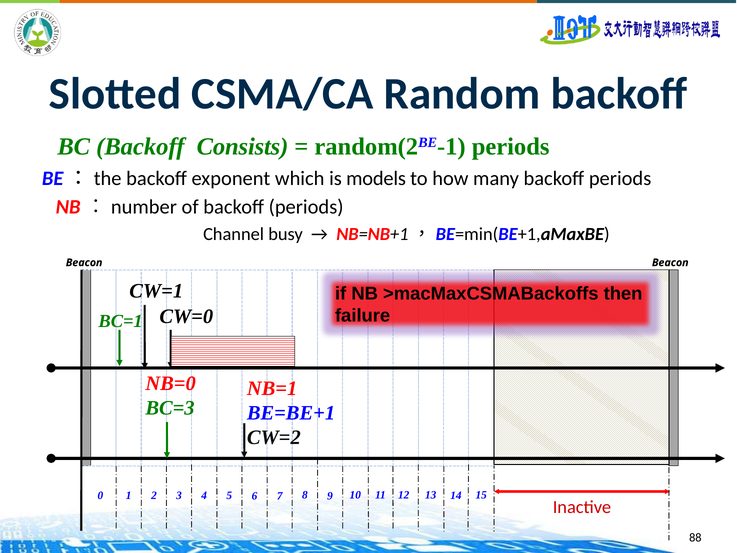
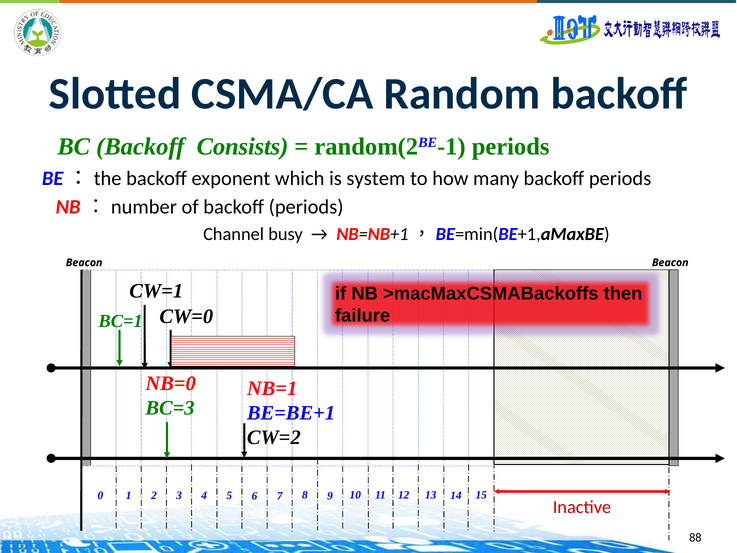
models: models -> system (376, 178)
